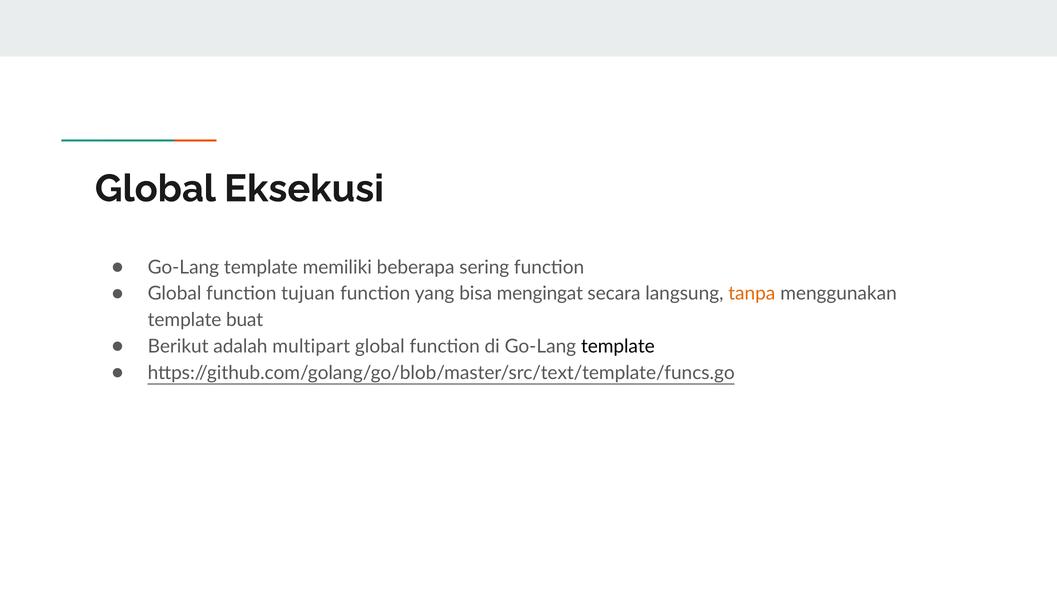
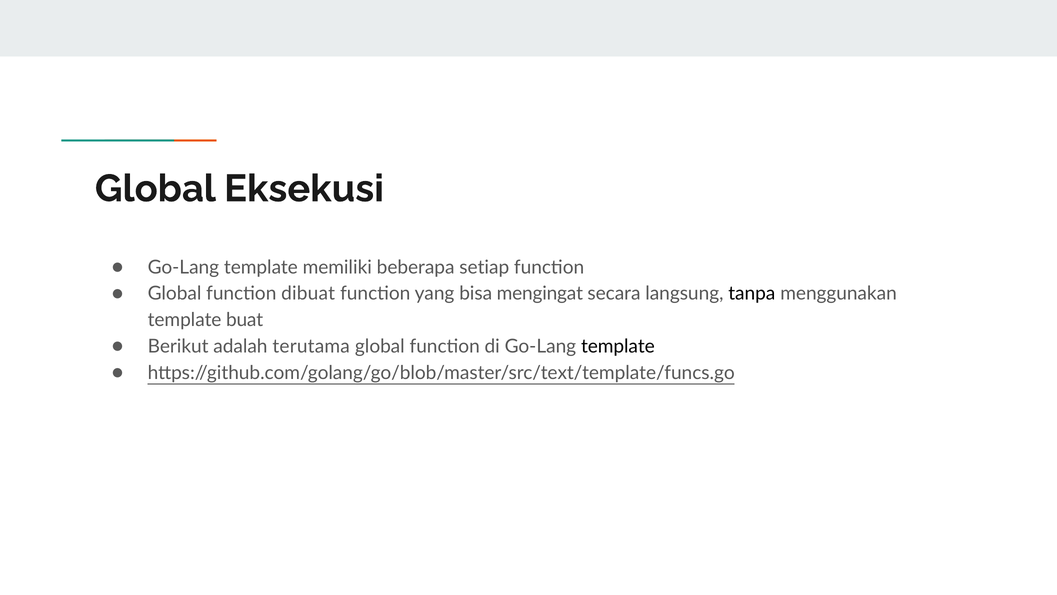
sering: sering -> setiap (484, 267)
tujuan: tujuan -> dibuat (308, 293)
tanpa colour: orange -> black (752, 293)
multipart: multipart -> terutama (311, 346)
